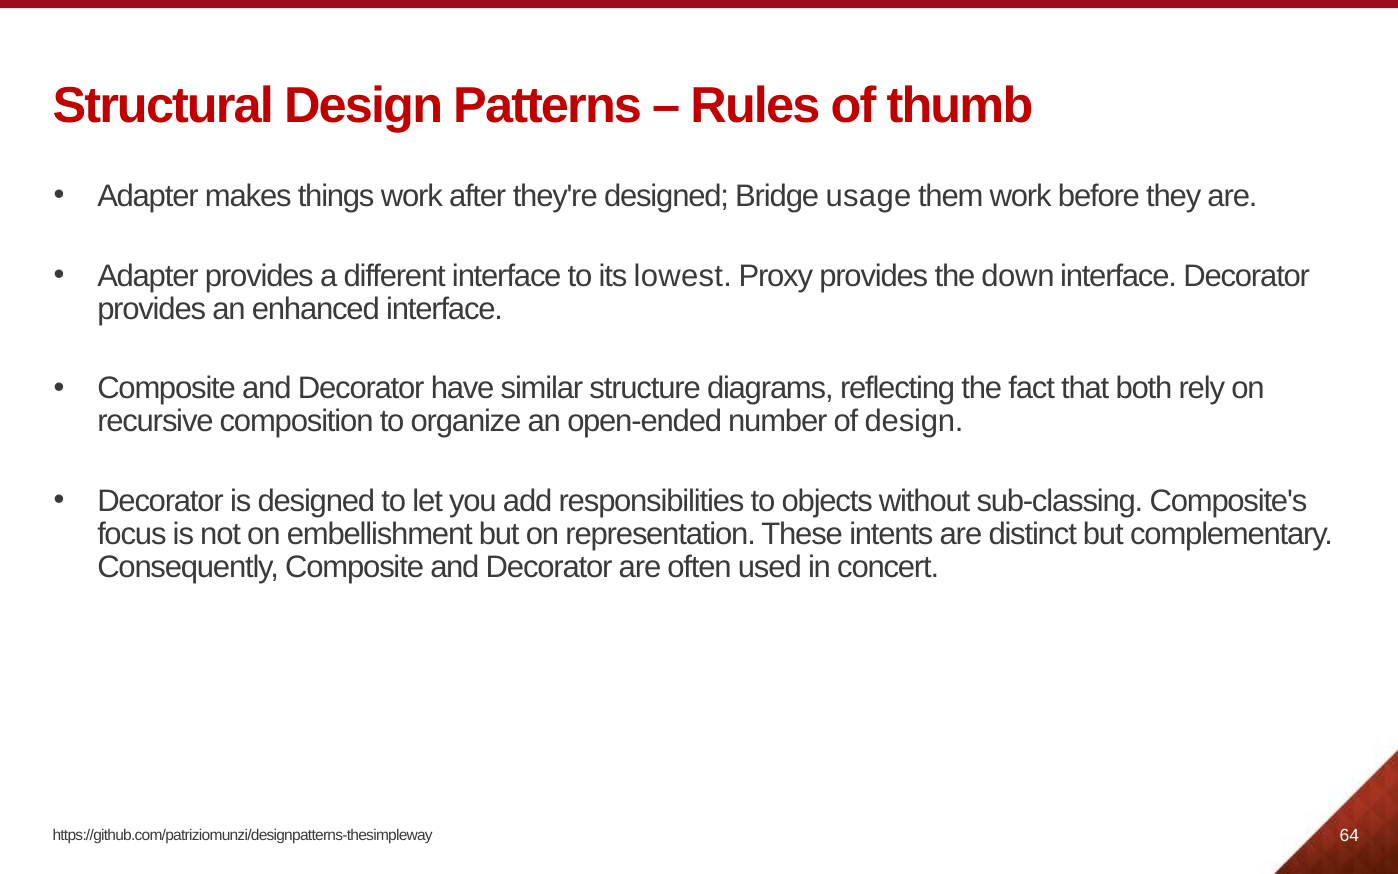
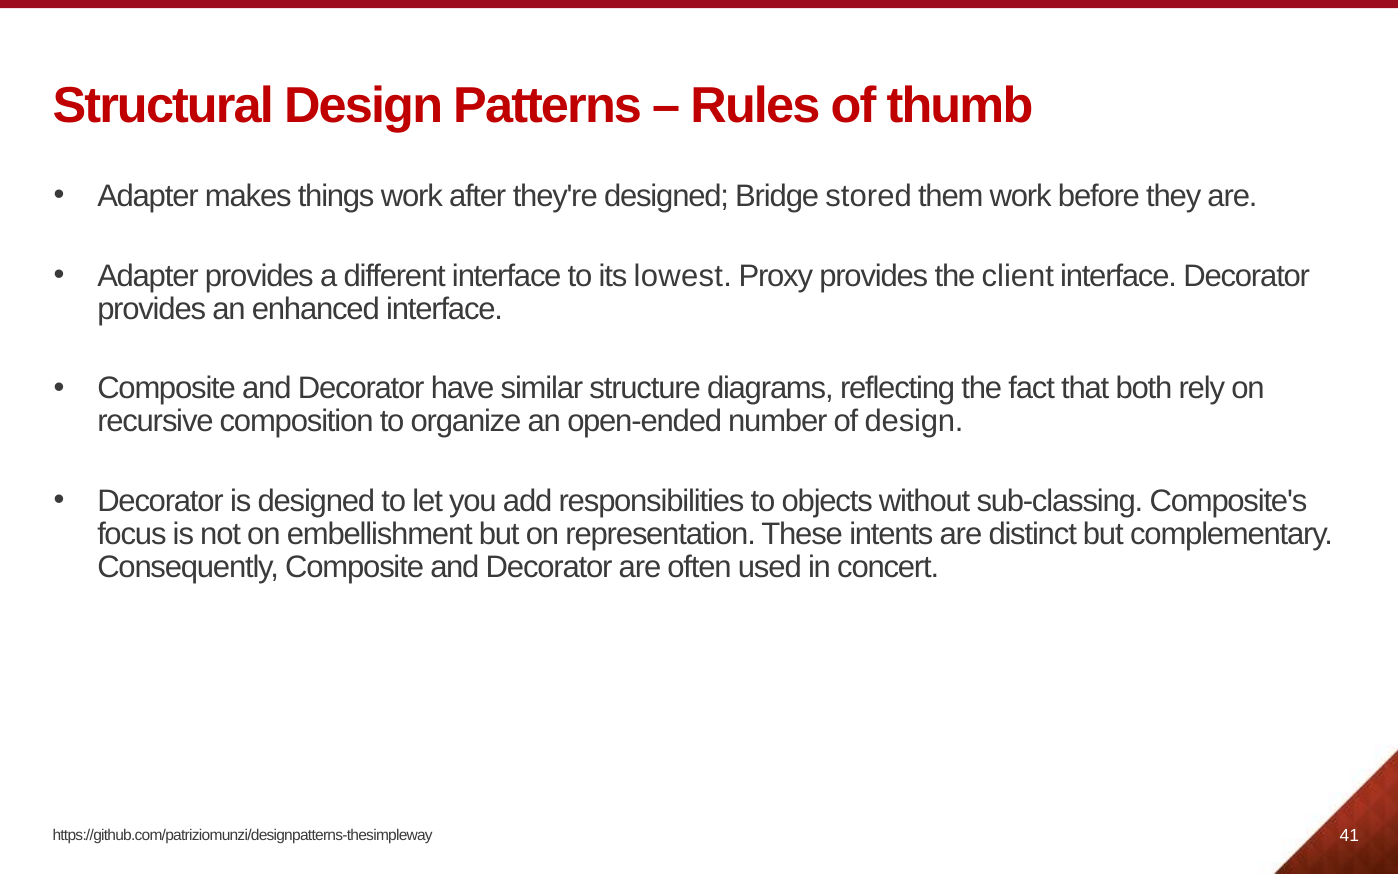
usage: usage -> stored (869, 196)
down: down -> client (1018, 276)
64: 64 -> 41 (1349, 836)
